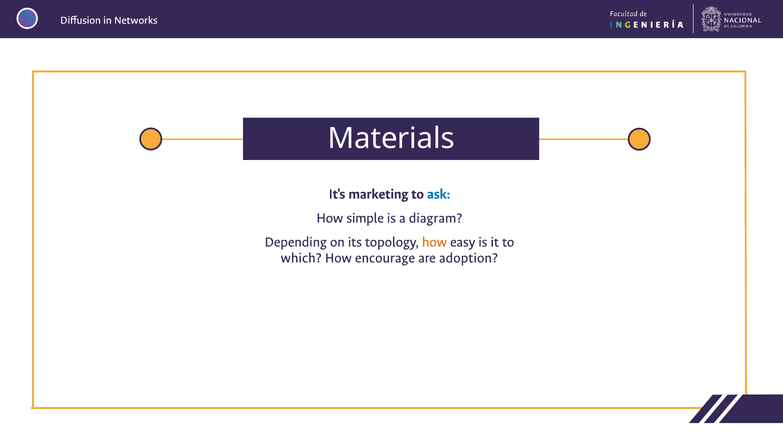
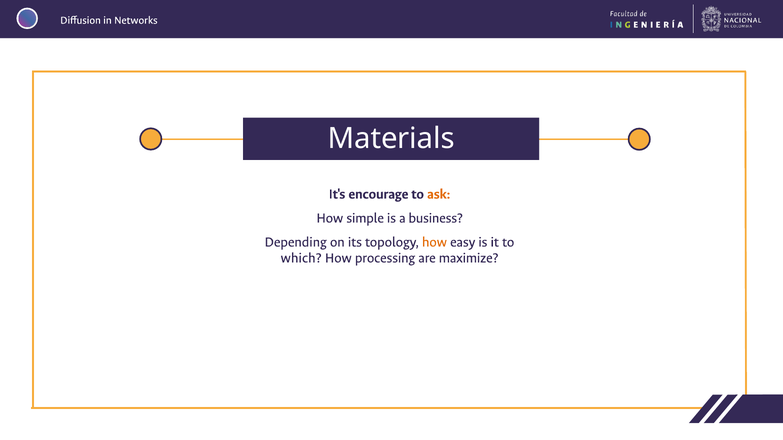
marketing: marketing -> encourage (378, 194)
ask colour: blue -> orange (439, 194)
diagram: diagram -> business (436, 218)
encourage: encourage -> processing (385, 258)
adoption: adoption -> maximize (469, 258)
